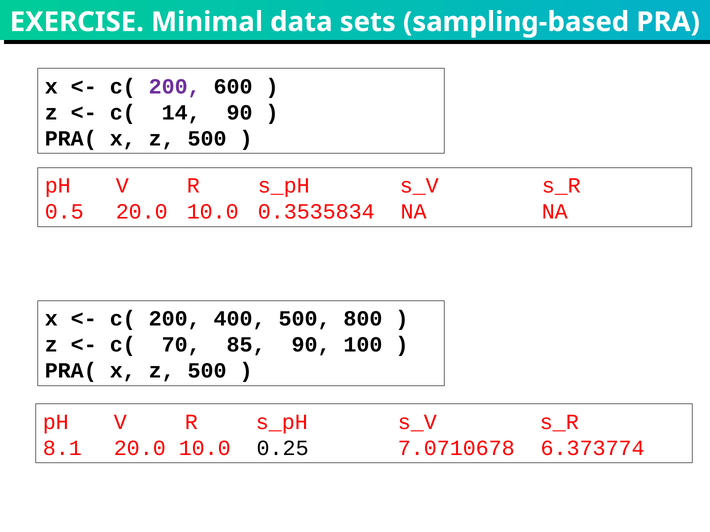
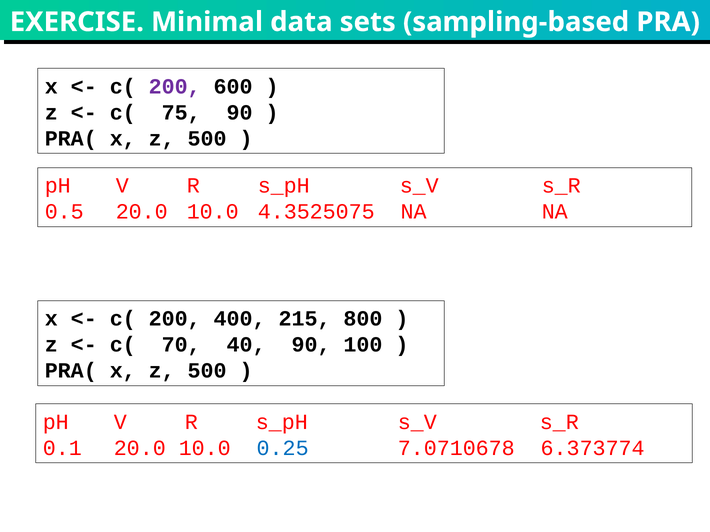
14: 14 -> 75 (181, 112)
0.3535834: 0.3535834 -> 4.3525075 (316, 212)
400 500: 500 -> 215 (305, 319)
85: 85 -> 40 (246, 345)
8.1: 8.1 -> 0.1 (62, 448)
0.25 colour: black -> blue (283, 448)
